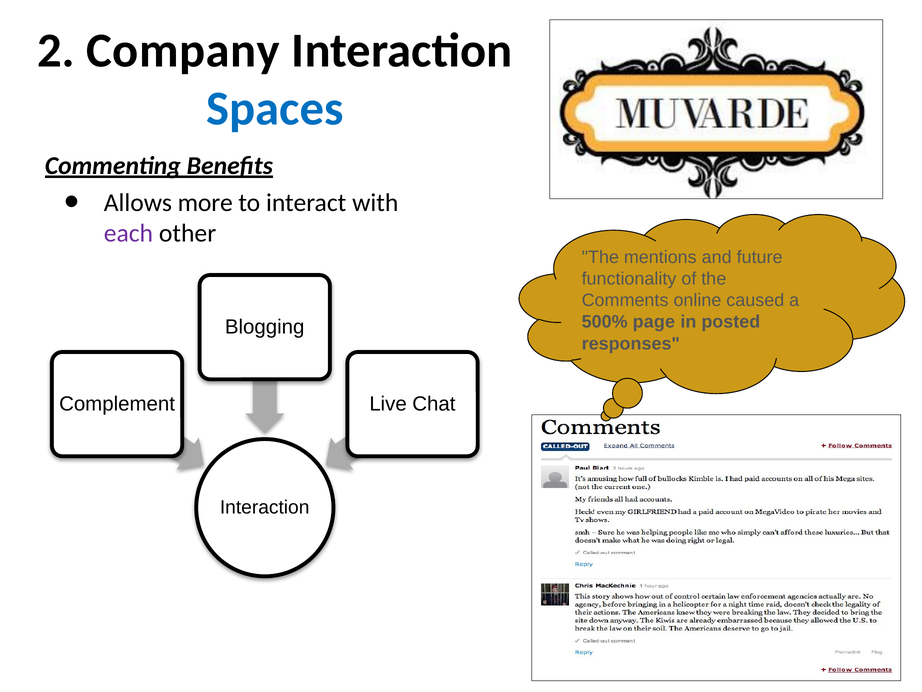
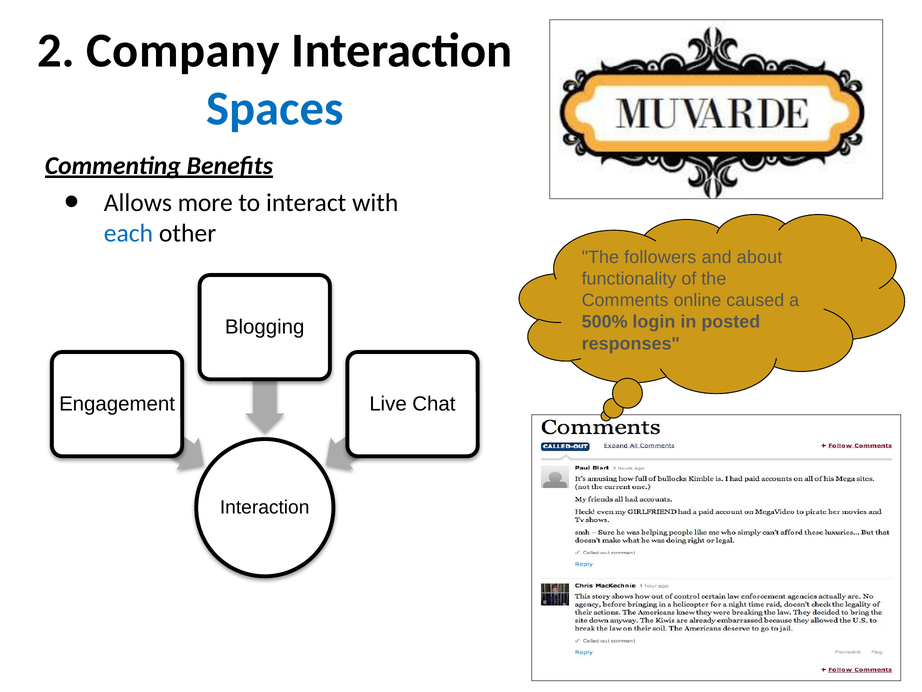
each colour: purple -> blue (128, 233)
mentions: mentions -> followers (660, 257)
future: future -> about (760, 257)
page: page -> login (654, 322)
Complement: Complement -> Engagement (117, 404)
